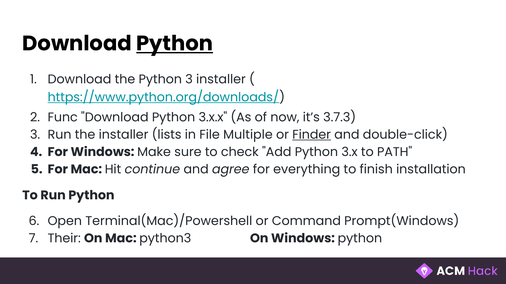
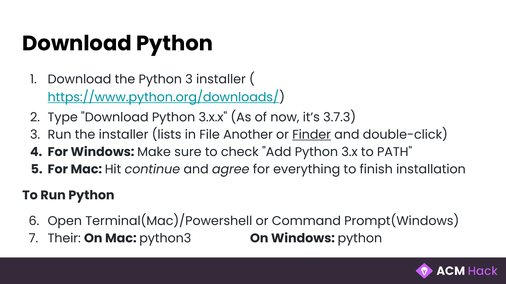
Python underline: present -> none (175, 44)
Func: Func -> Type (63, 117)
Multiple: Multiple -> Another (248, 135)
